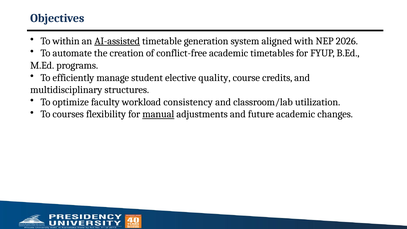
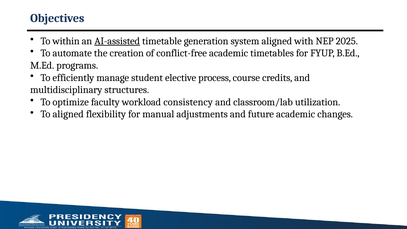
2026: 2026 -> 2025 (347, 41)
quality: quality -> process (215, 78)
To courses: courses -> aligned (68, 114)
manual underline: present -> none (158, 114)
